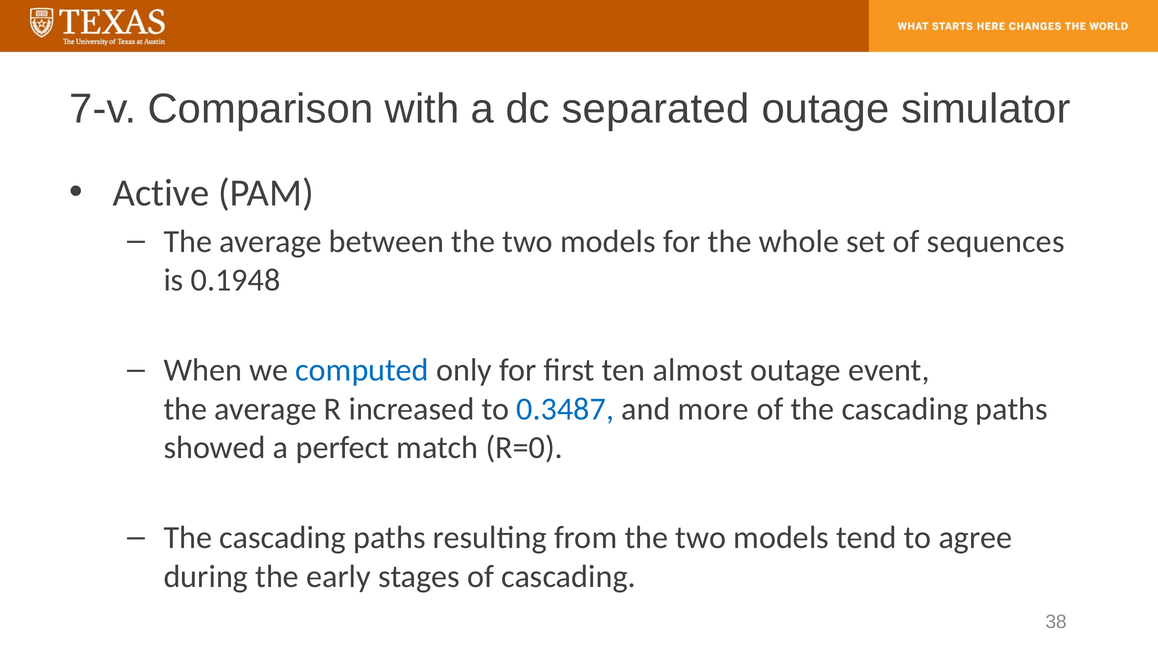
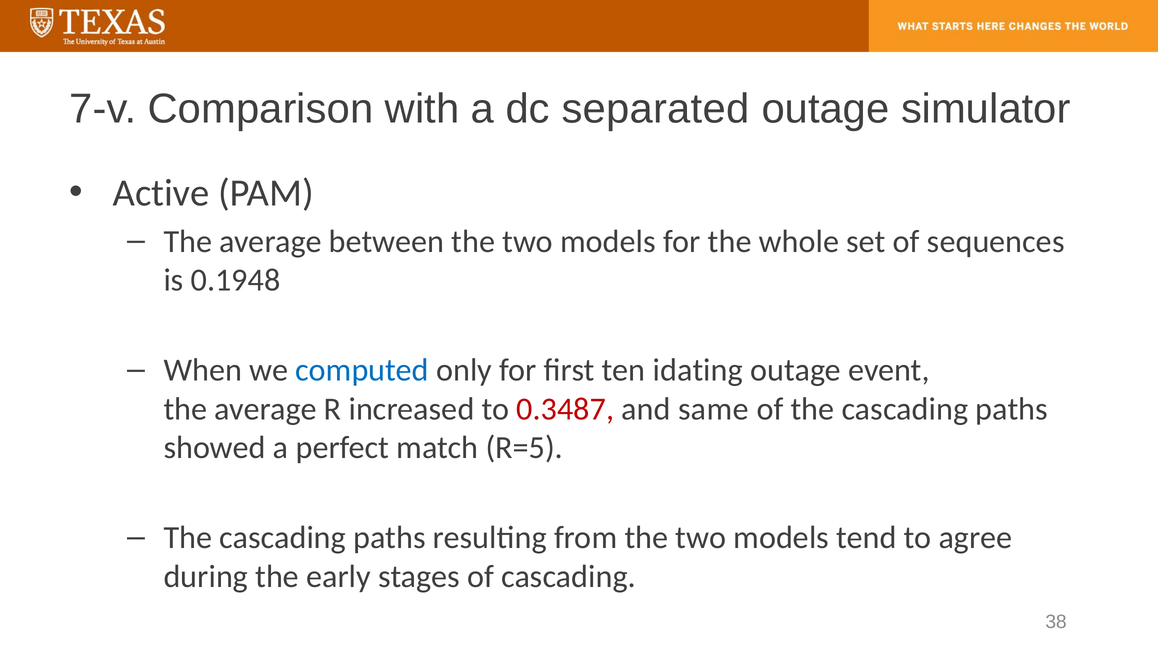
almost: almost -> idating (698, 371)
0.3487 colour: blue -> red (565, 409)
more: more -> same (713, 409)
R=0: R=0 -> R=5 (524, 448)
